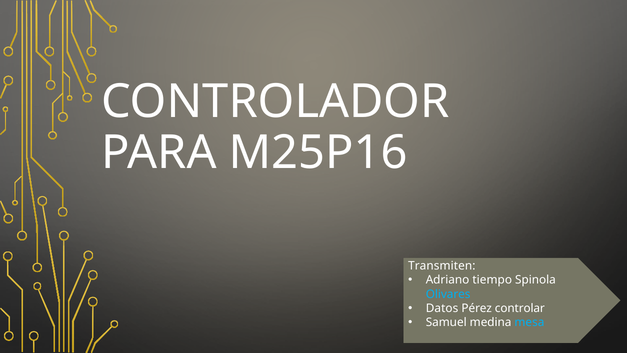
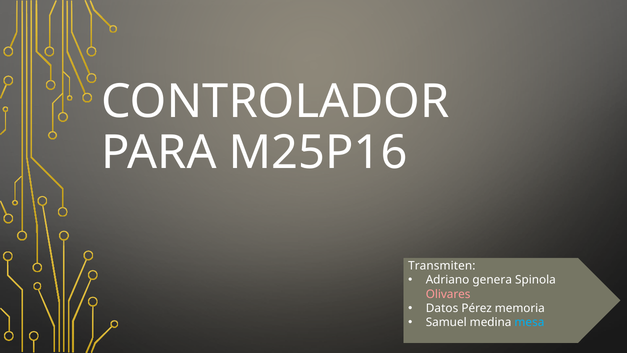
tiempo: tiempo -> genera (492, 280)
Olivares colour: light blue -> pink (448, 294)
controlar: controlar -> memoria (520, 308)
